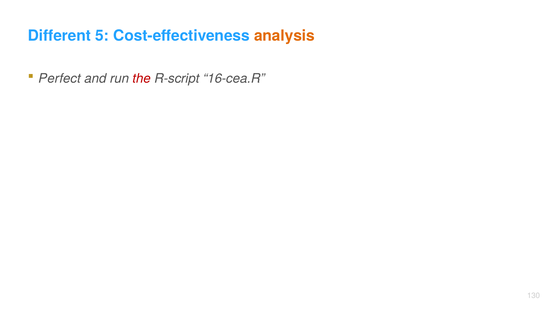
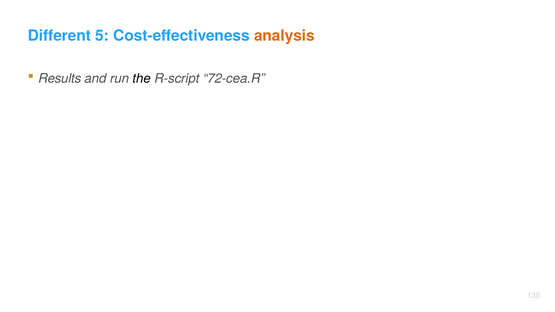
Perfect: Perfect -> Results (60, 79)
the colour: red -> black (142, 79)
16-cea.R: 16-cea.R -> 72-cea.R (234, 79)
